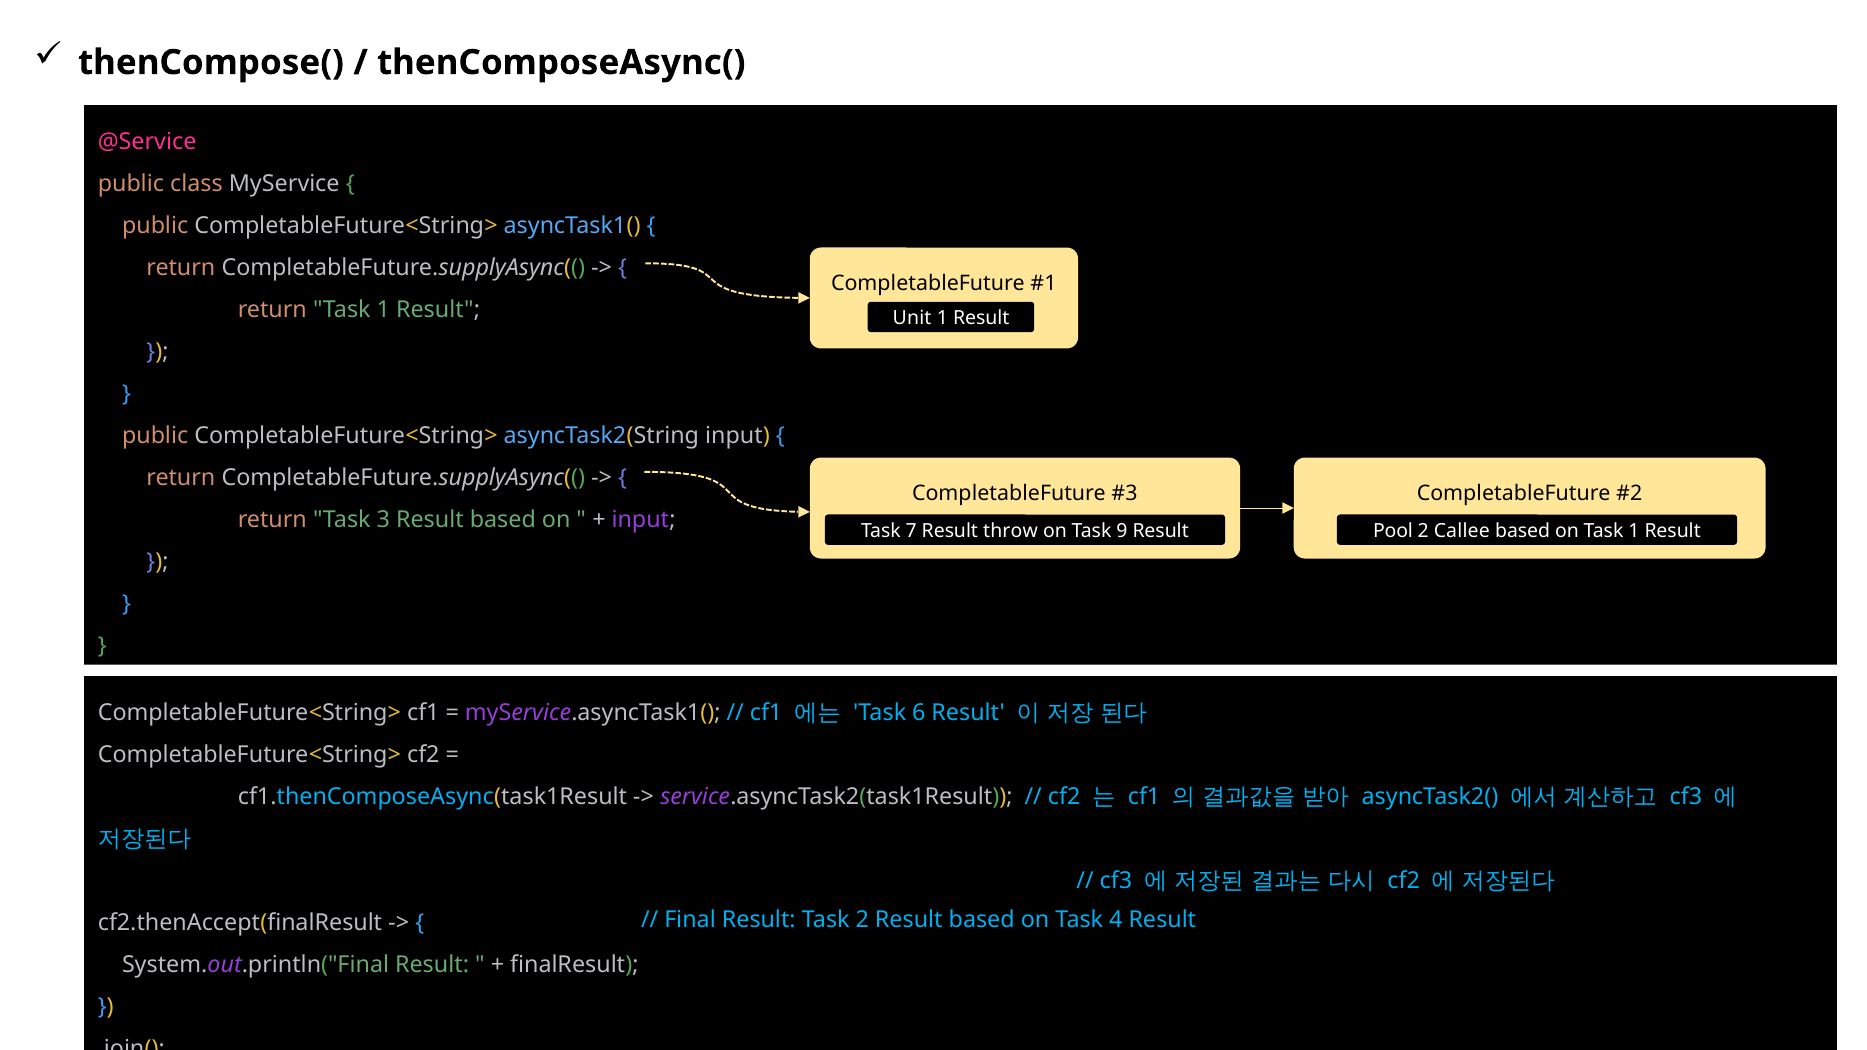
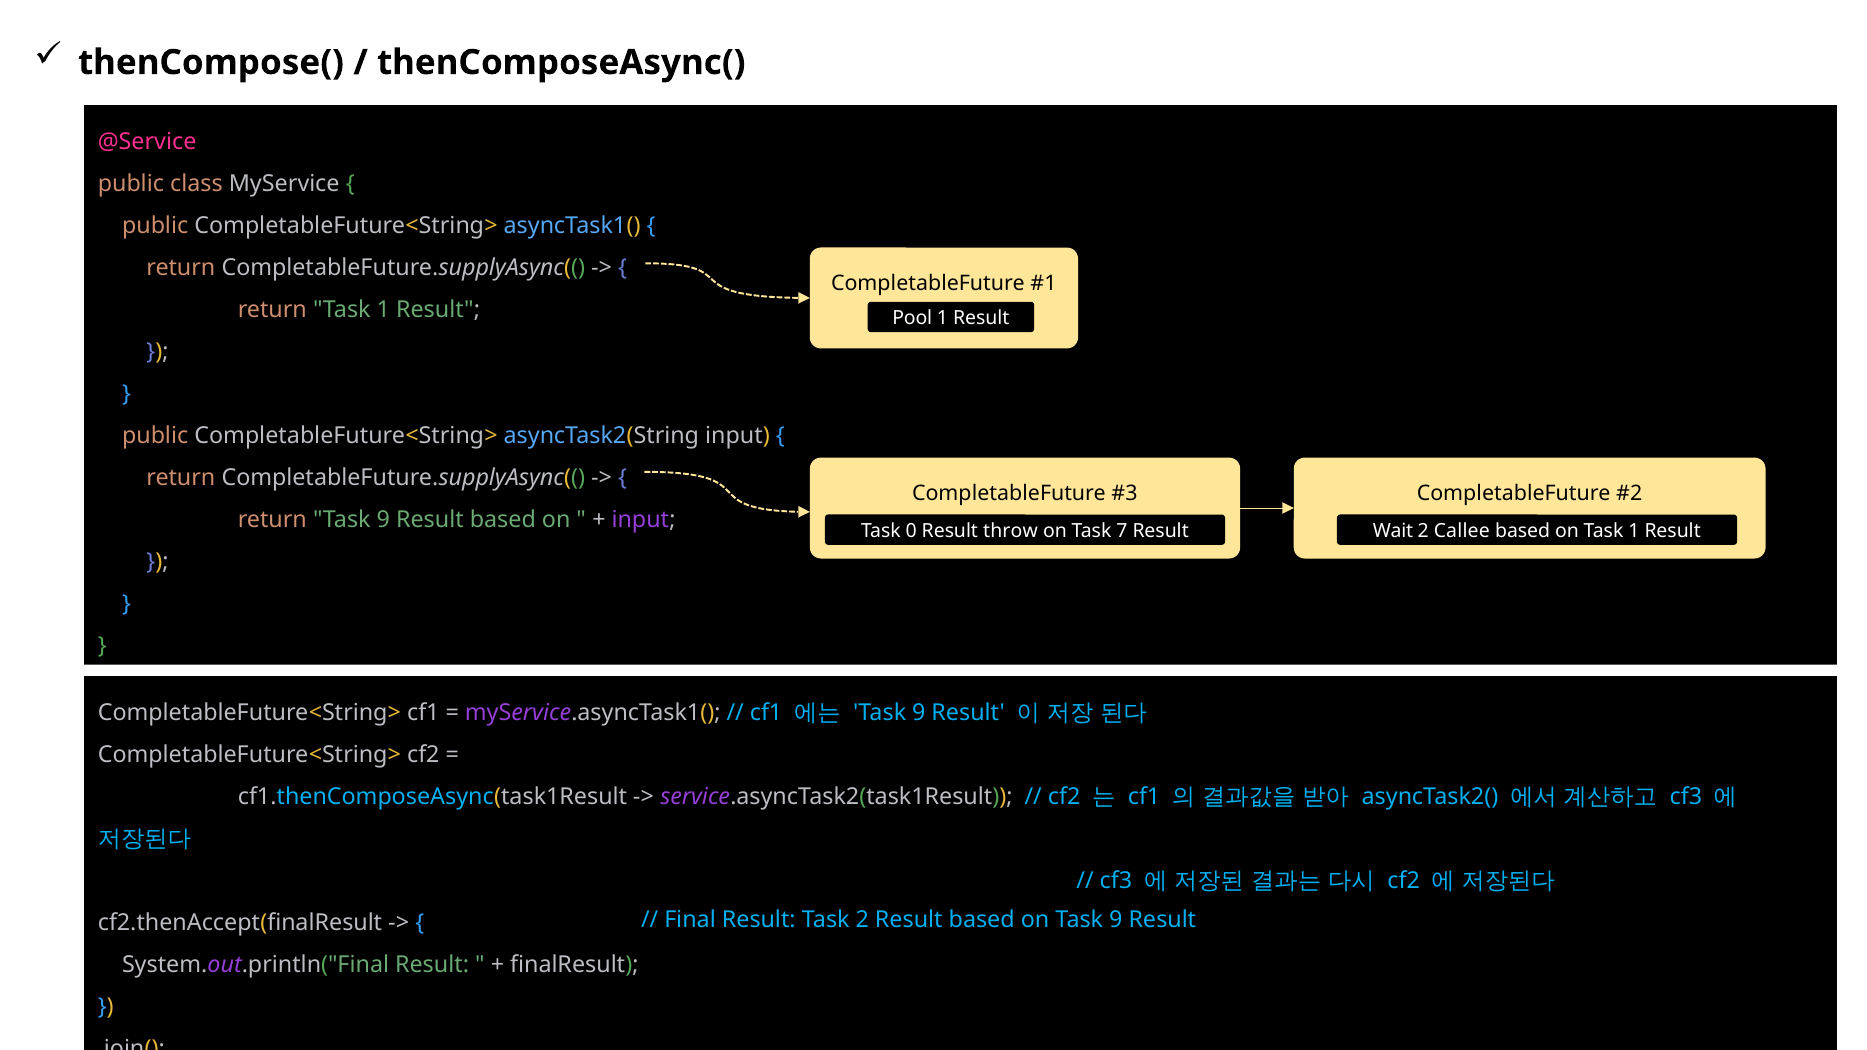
Unit: Unit -> Pool (912, 318)
return Task 3: 3 -> 9 (383, 520)
7: 7 -> 0 (911, 531)
9: 9 -> 7 (1122, 531)
Pool: Pool -> Wait (1393, 531)
6: 6 -> 9 (919, 713)
on Task 4: 4 -> 9 (1116, 920)
